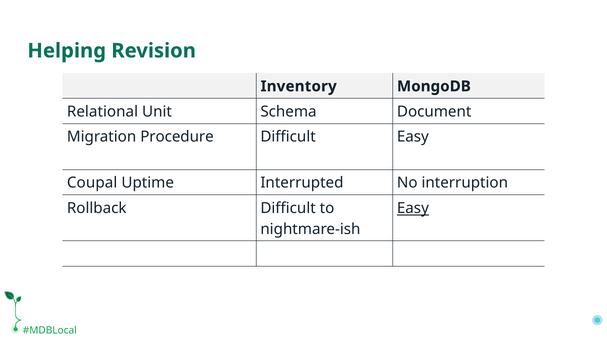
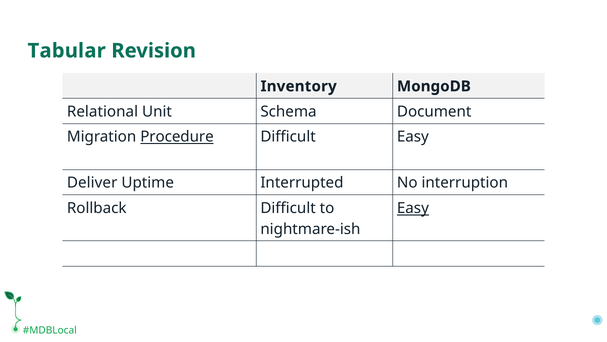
Helping: Helping -> Tabular (67, 51)
Procedure underline: none -> present (177, 137)
Coupal: Coupal -> Deliver (92, 183)
